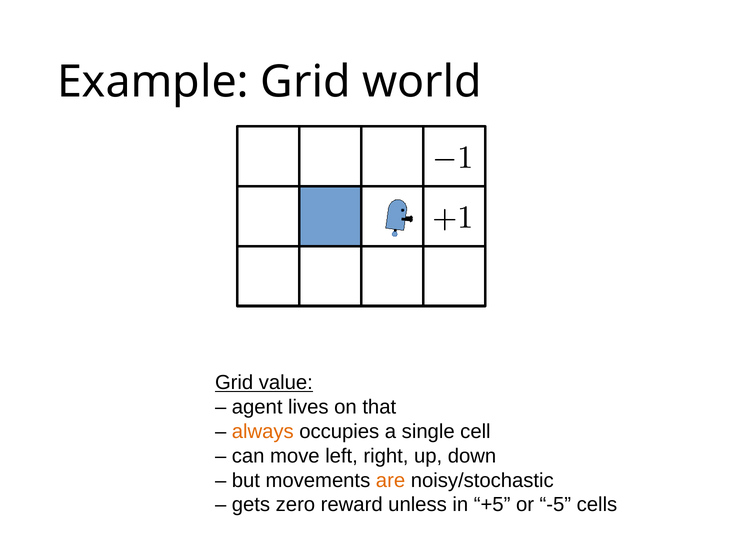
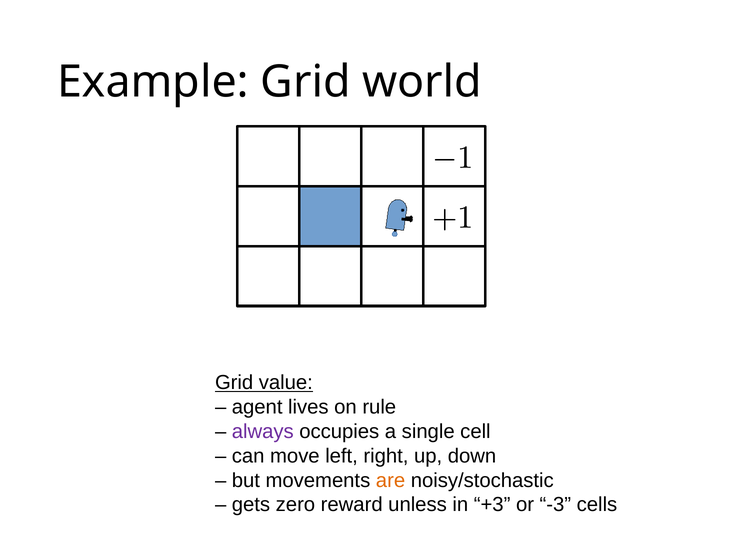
that: that -> rule (379, 407)
always colour: orange -> purple (263, 431)
+5: +5 -> +3 (492, 504)
-5: -5 -> -3 (555, 504)
